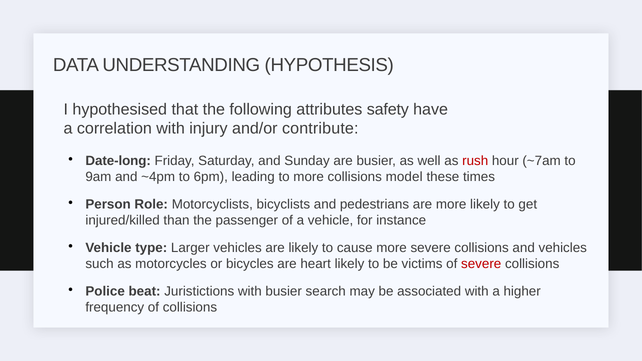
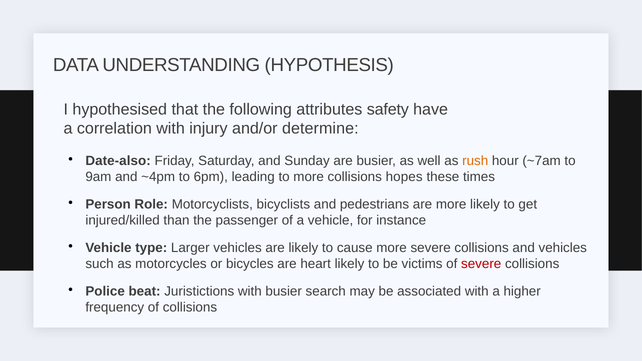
contribute: contribute -> determine (320, 129)
Date-long: Date-long -> Date-also (118, 161)
rush colour: red -> orange (475, 161)
model: model -> hopes (404, 177)
